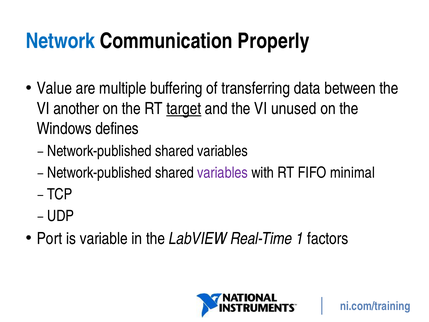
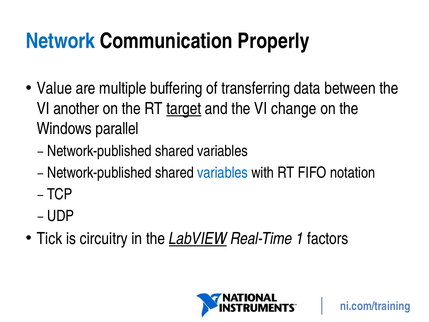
unused: unused -> change (294, 108)
defines: defines -> parallel (117, 128)
variables colour: purple -> blue (223, 172)
minimal: minimal -> notation (353, 172)
Port: Port -> Tick (49, 239)
variable: variable -> circuitry (104, 239)
LabVIEW underline: none -> present (198, 239)
